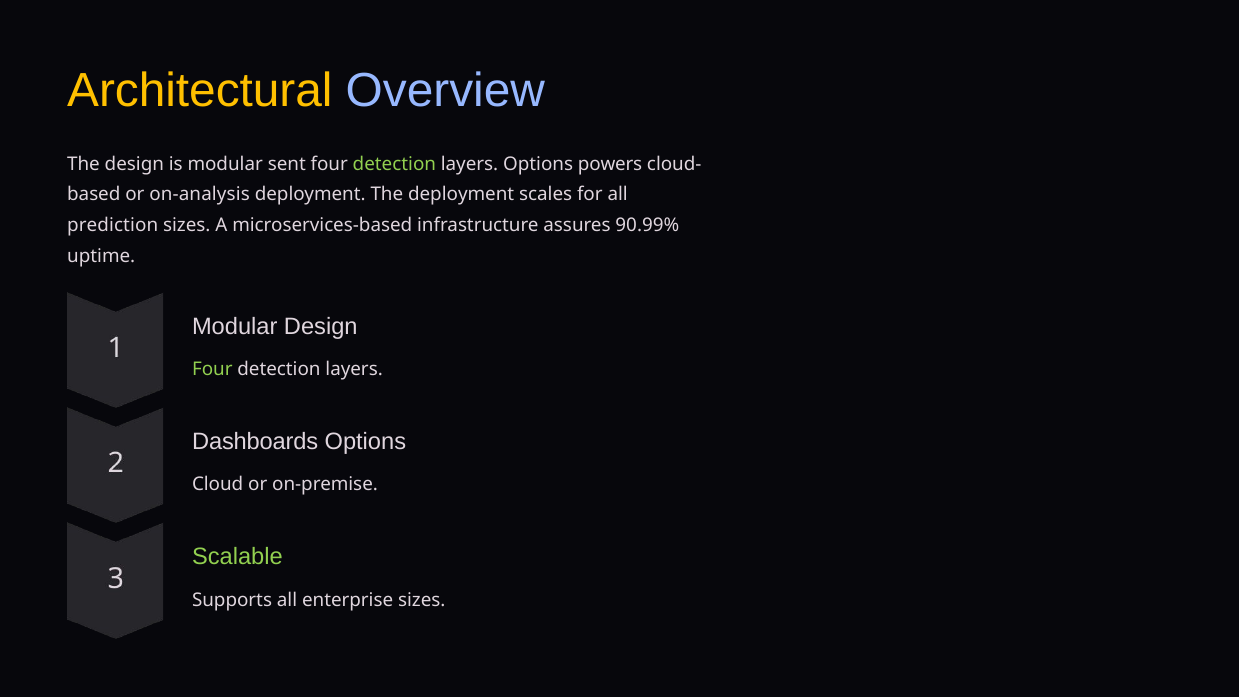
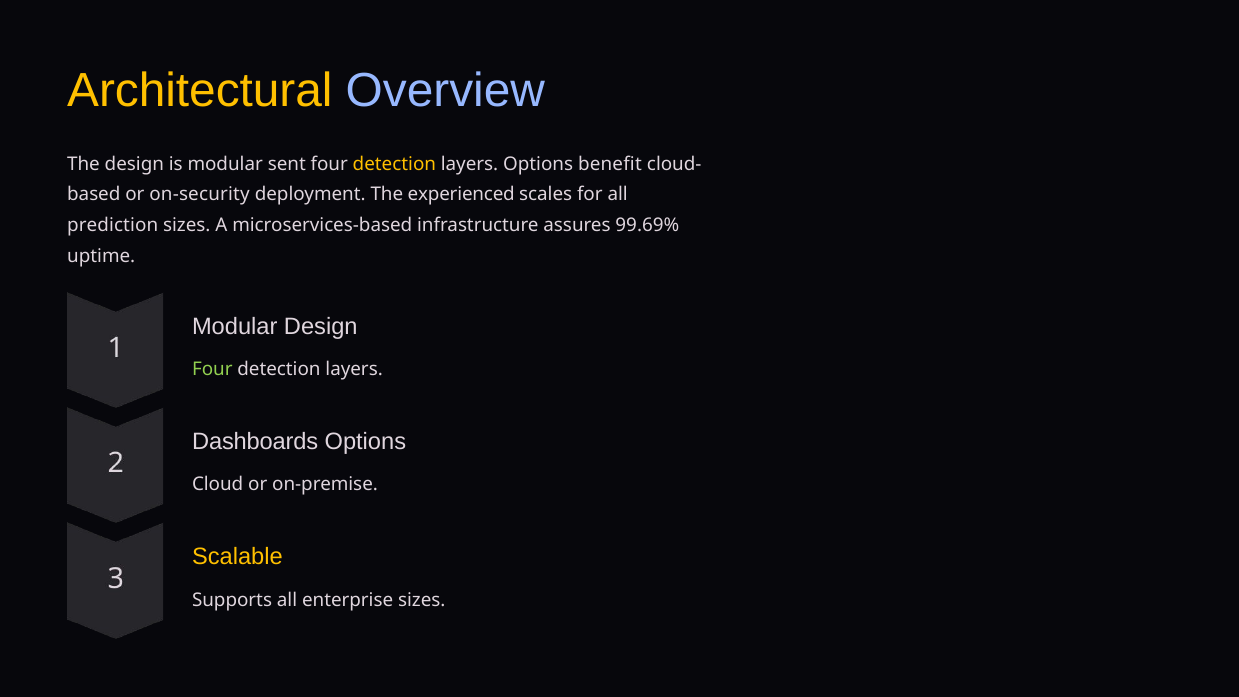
detection colour: light green -> yellow (394, 164)
powers: powers -> benefit (610, 164)
on-analysis: on-analysis -> on-security (200, 195)
The deployment: deployment -> experienced (461, 195)
90.99%: 90.99% -> 99.69% (647, 225)
Scalable colour: light green -> yellow (237, 557)
